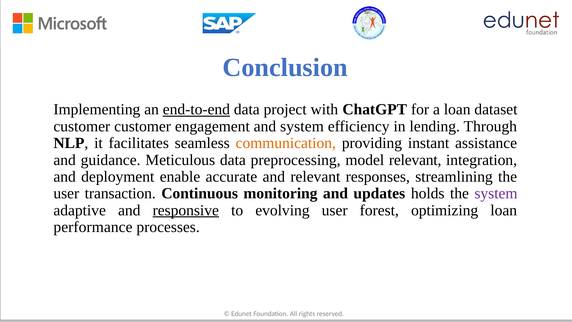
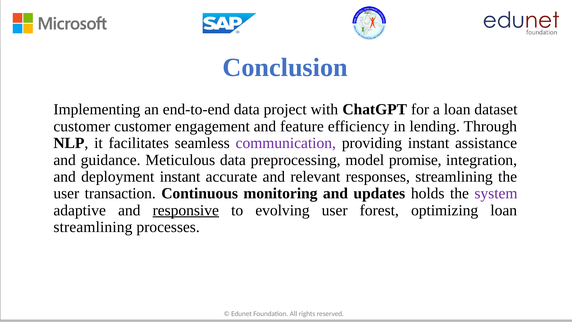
end-to-end underline: present -> none (196, 109)
and system: system -> feature (302, 126)
communication colour: orange -> purple (286, 143)
model relevant: relevant -> promise (415, 160)
deployment enable: enable -> instant (180, 177)
performance: performance -> streamlining (93, 227)
